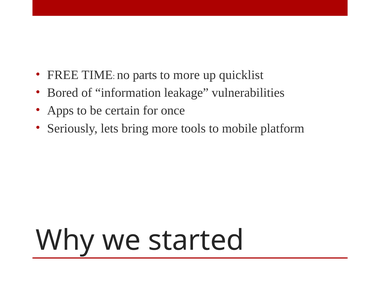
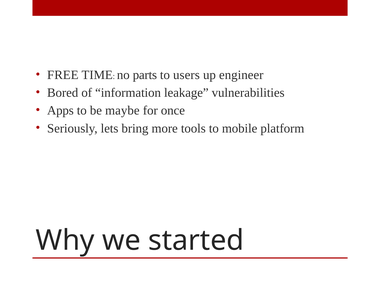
to more: more -> users (186, 75)
quicklist: quicklist -> engineer (241, 75)
certain: certain -> maybe (122, 111)
